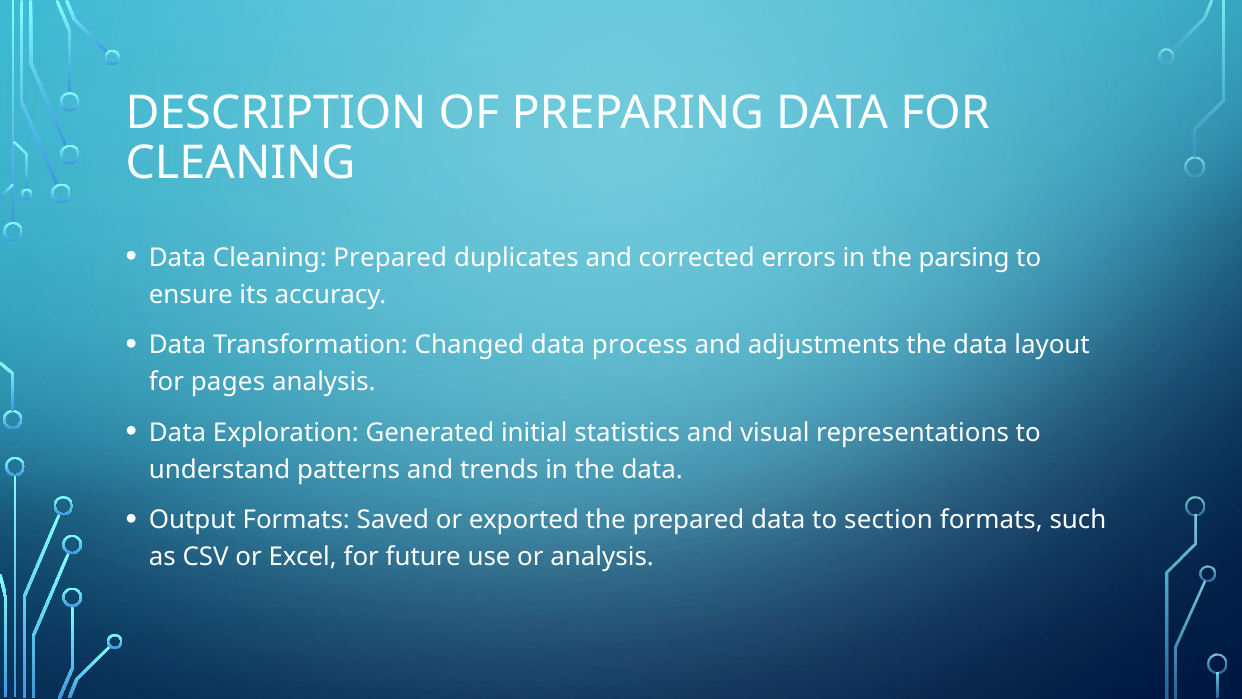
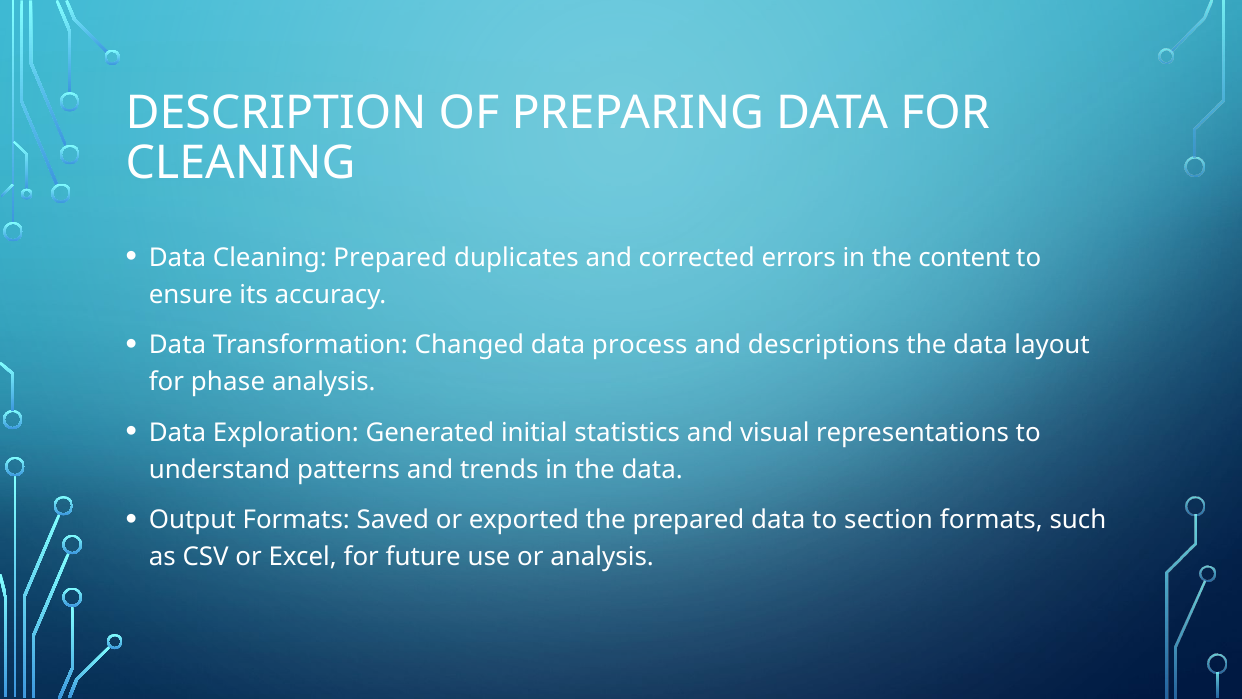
parsing: parsing -> content (964, 257)
adjustments: adjustments -> descriptions (824, 345)
pages: pages -> phase (228, 382)
